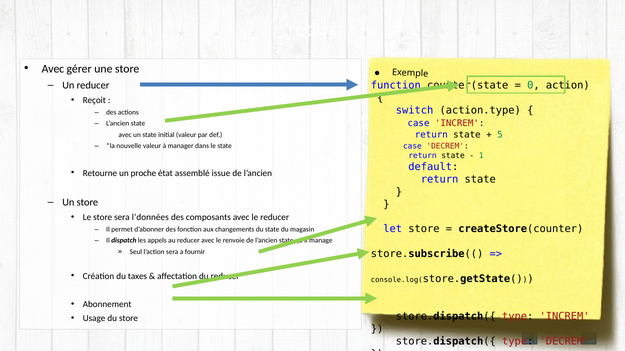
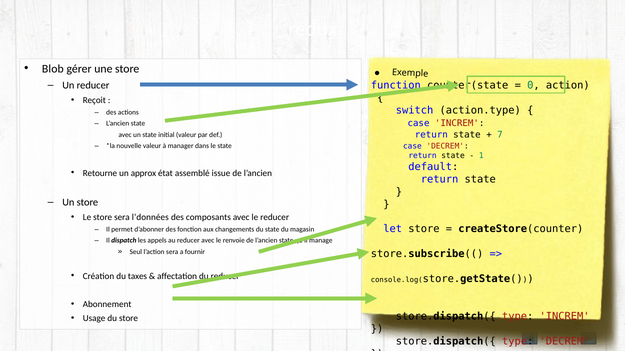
Avec: Avec -> Blob (53, 69)
5: 5 -> 7 (500, 135)
proche: proche -> approx (143, 173)
